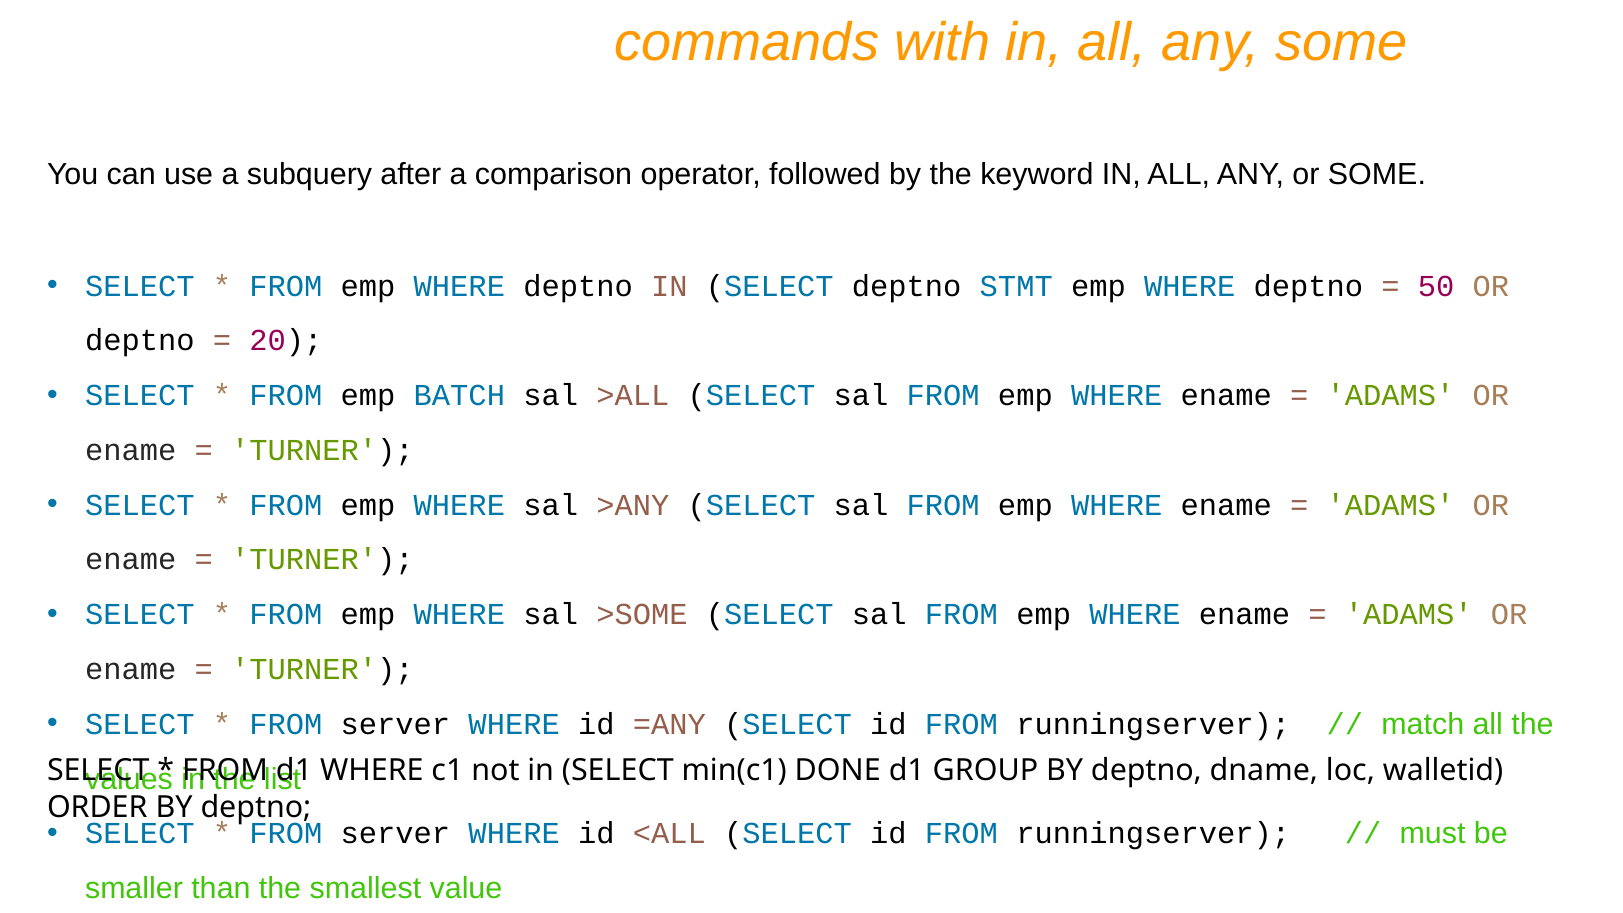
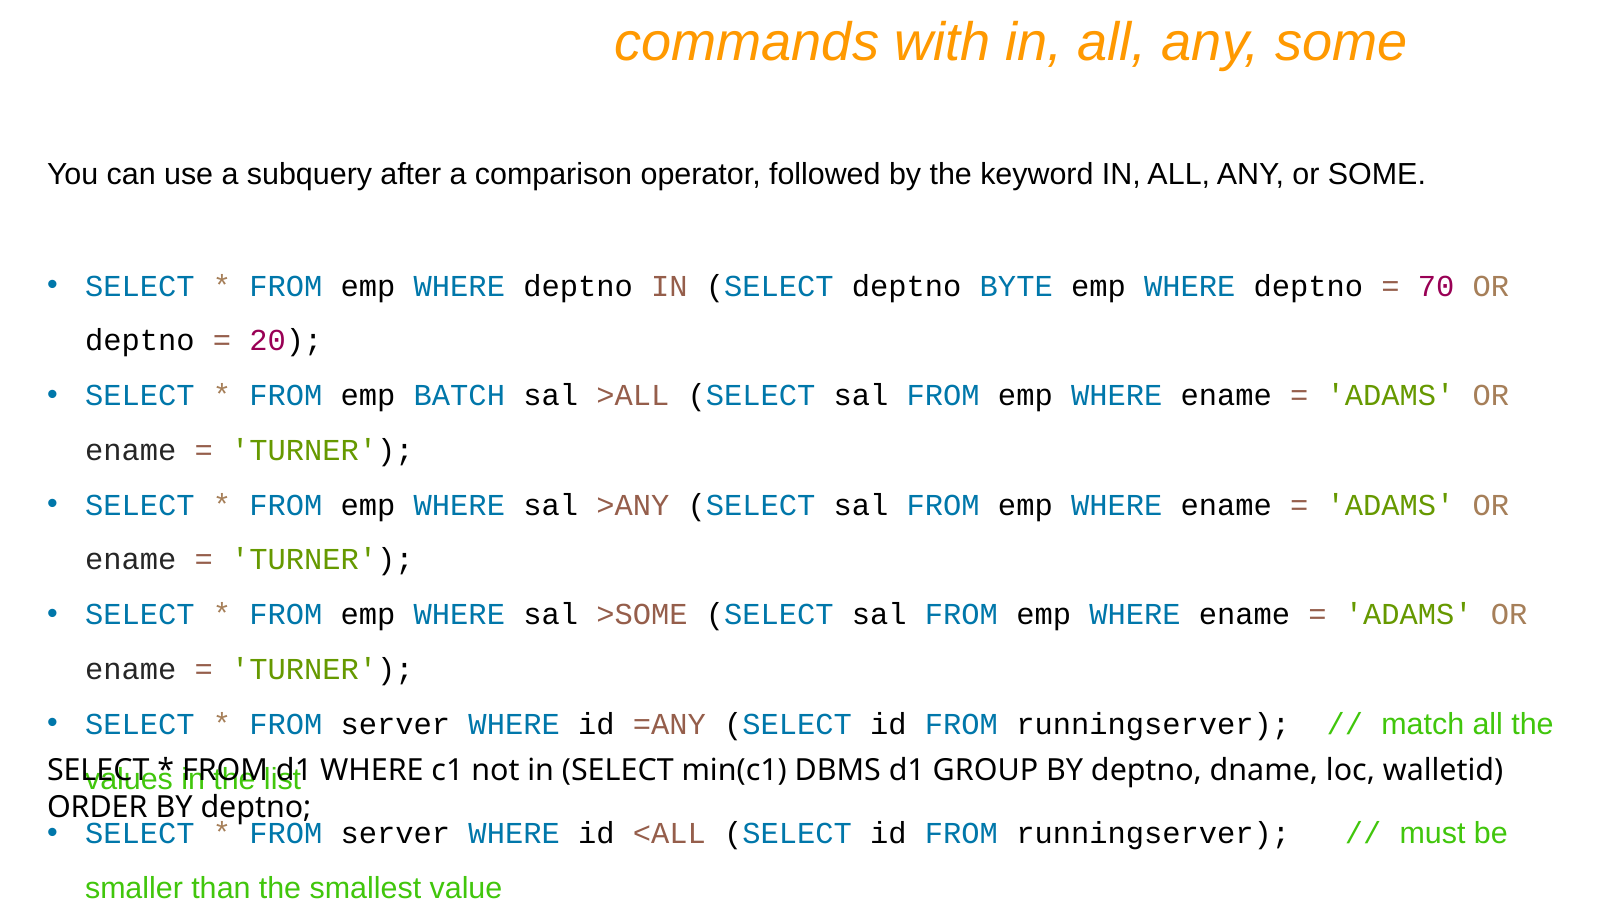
STMT: STMT -> BYTE (1016, 286)
50: 50 -> 70 (1436, 286)
DONE: DONE -> DBMS (838, 771)
